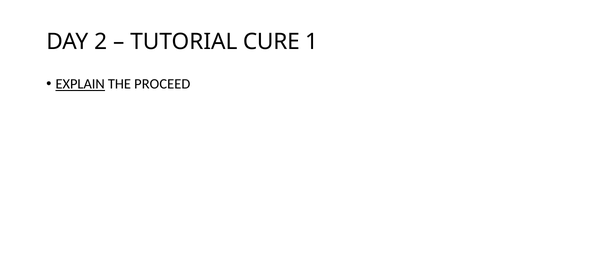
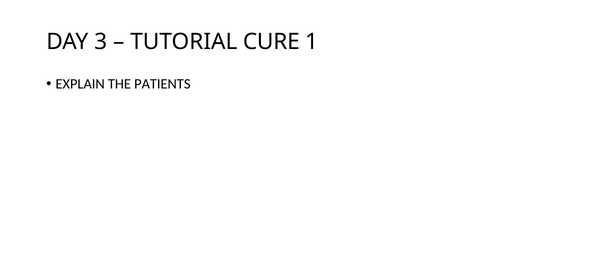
2: 2 -> 3 (101, 42)
EXPLAIN underline: present -> none (80, 84)
PROCEED: PROCEED -> PATIENTS (162, 84)
